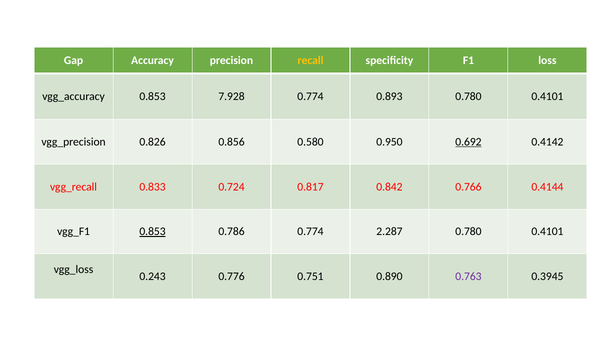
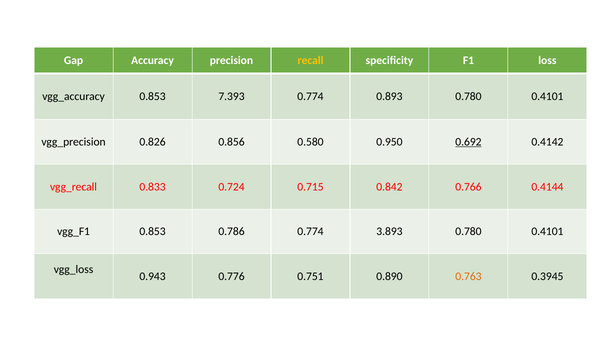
7.928: 7.928 -> 7.393 (232, 96)
0.817: 0.817 -> 0.715 (310, 186)
0.853 underline: present -> none (153, 231)
2.287: 2.287 -> 3.893 (389, 231)
0.243: 0.243 -> 0.943 (153, 276)
0.763 colour: purple -> orange (468, 276)
